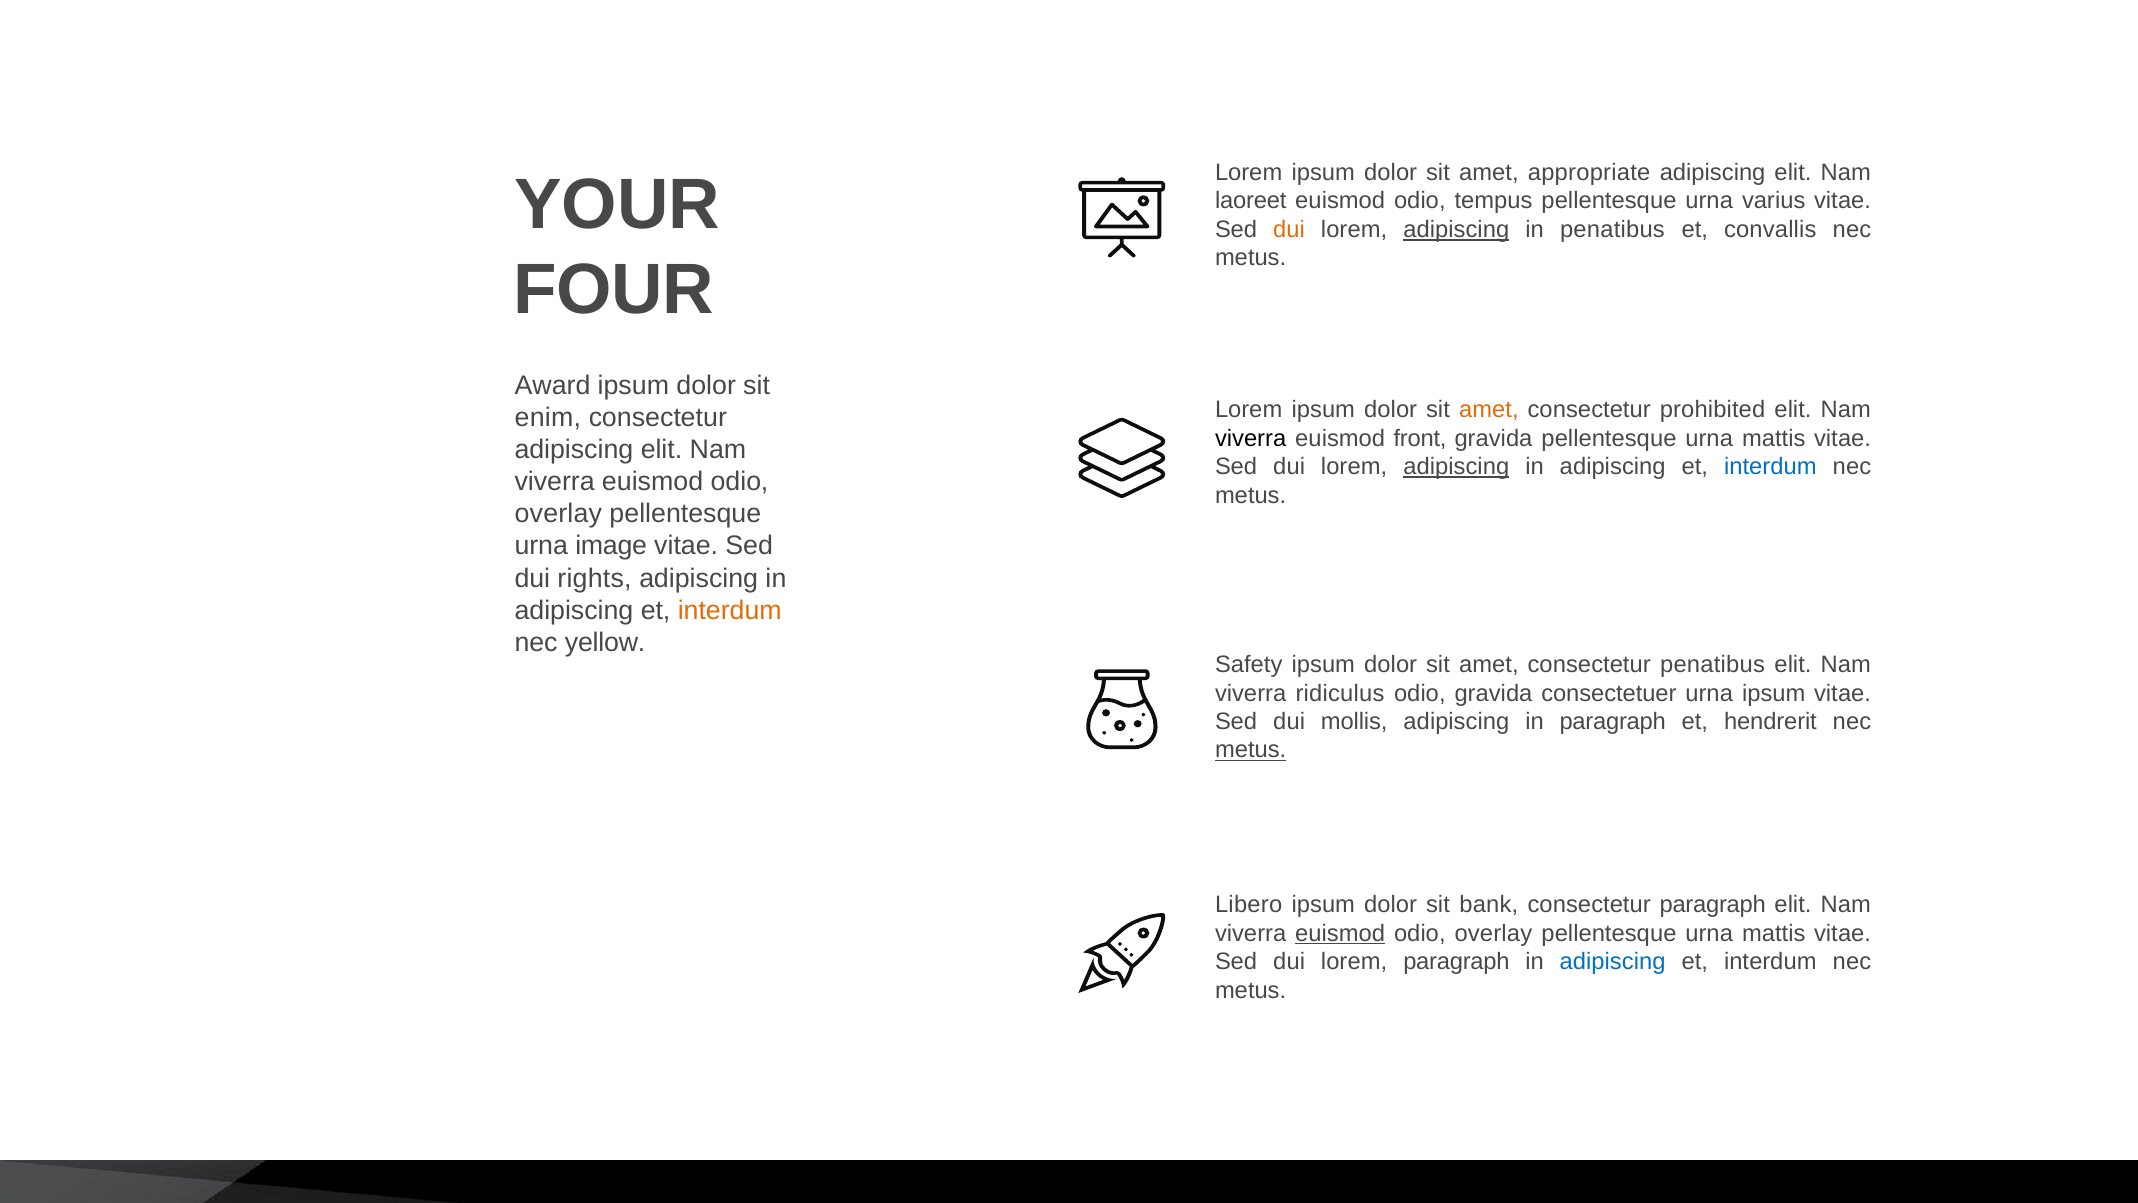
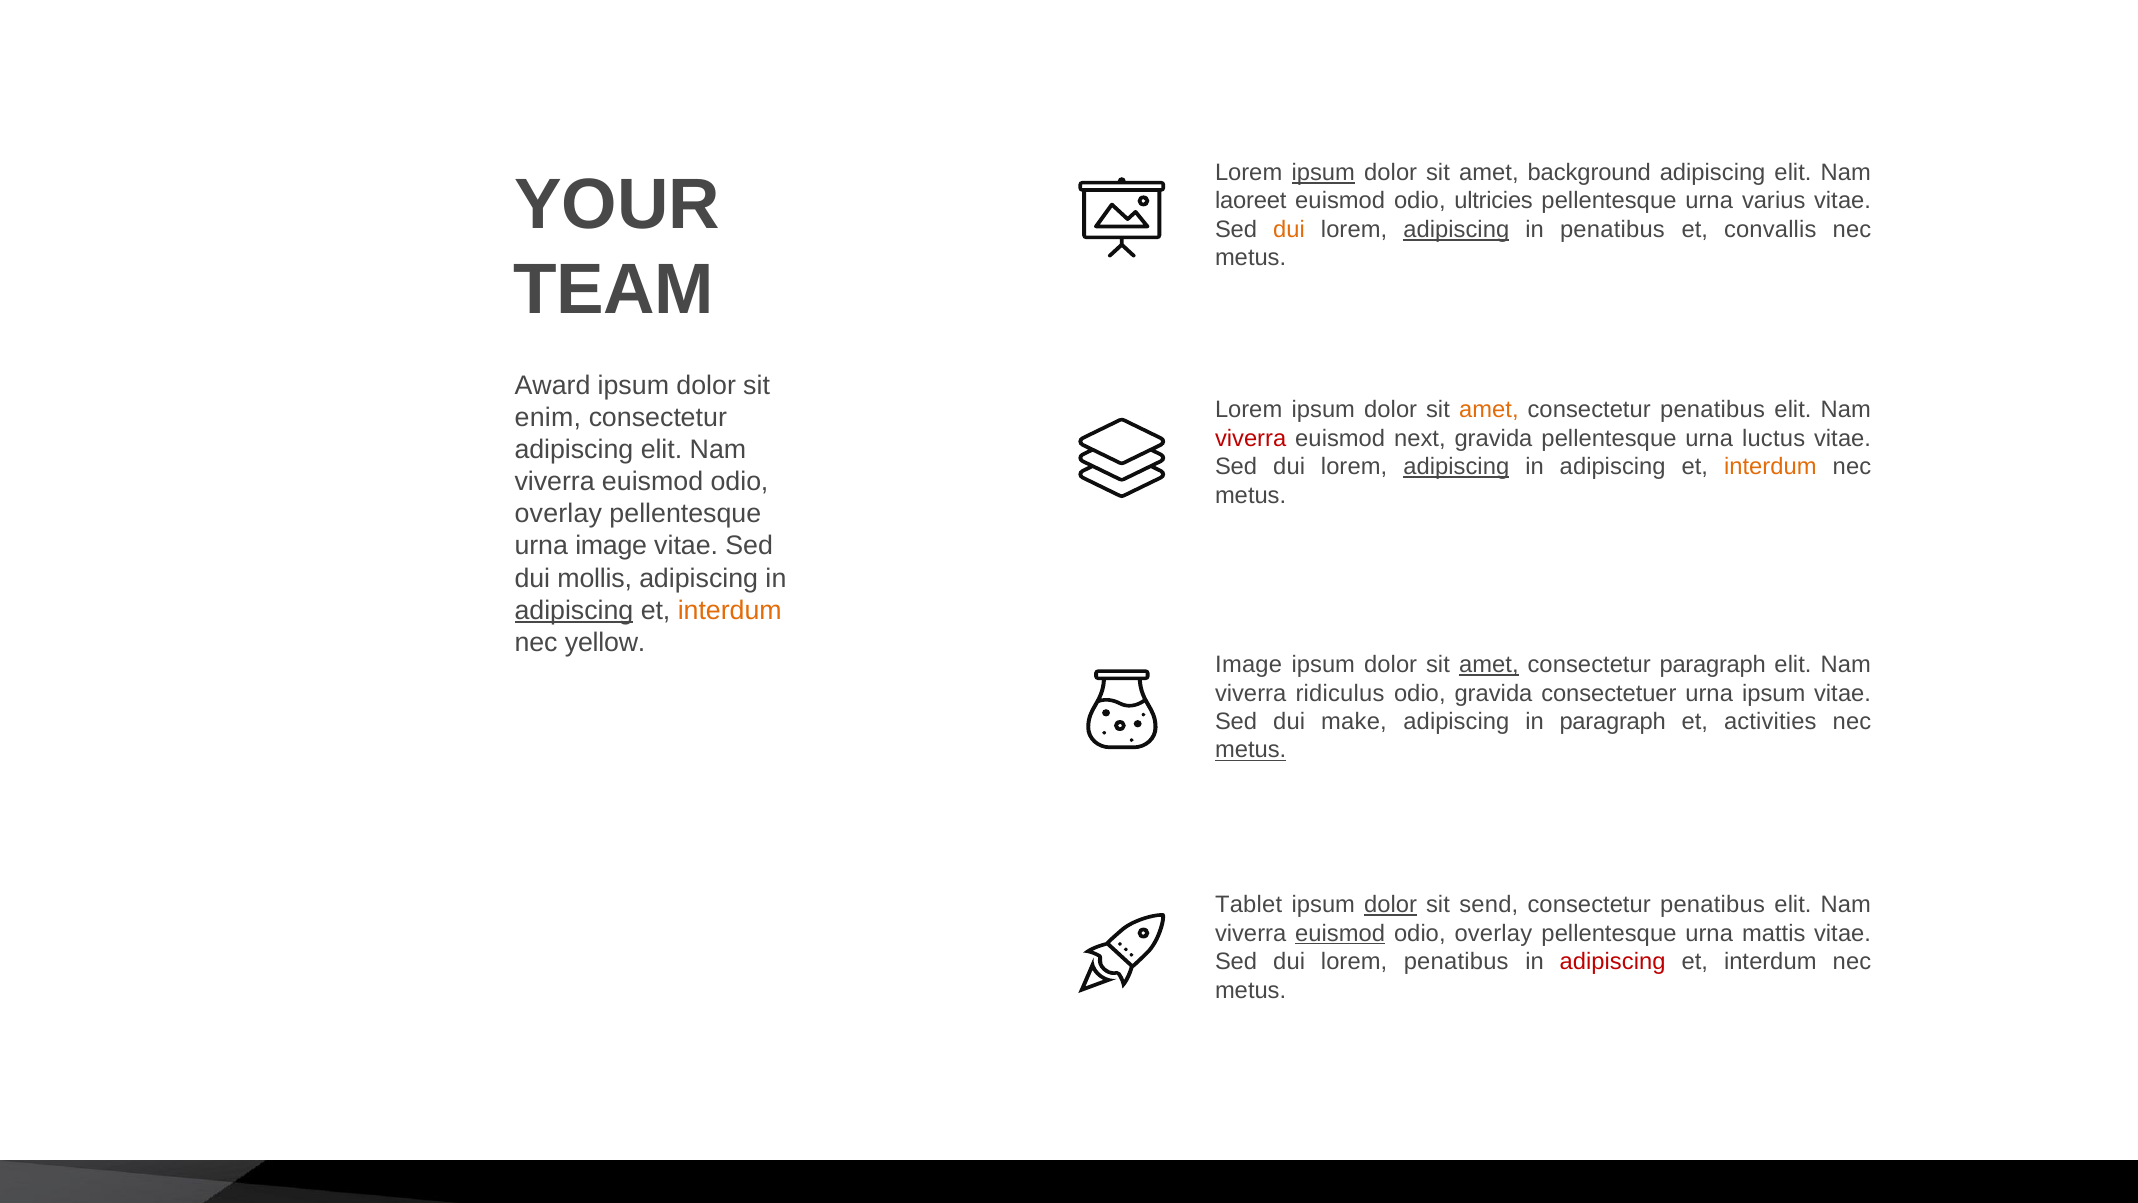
ipsum underline: none -> present (1323, 173)
appropriate: appropriate -> background (1589, 173)
tempus: tempus -> ultricies (1494, 201)
FOUR: FOUR -> TEAM (614, 290)
prohibited: prohibited -> penatibus (1712, 410)
viverra colour: black -> red (1251, 438)
front: front -> next (1420, 438)
gravida pellentesque urna mattis: mattis -> luctus (1774, 438)
interdum colour: blue -> orange (1770, 467)
rights: rights -> mollis (595, 578)
adipiscing underline: none -> present (574, 610)
Safety: Safety -> Image (1249, 665)
amet underline: none -> present (1489, 665)
consectetur penatibus: penatibus -> paragraph (1713, 665)
mollis: mollis -> make (1354, 721)
hendrerit: hendrerit -> activities (1770, 721)
Libero: Libero -> Tablet (1249, 905)
dolor underline: none -> present (1391, 905)
bank: bank -> send (1489, 905)
paragraph: paragraph -> penatibus (1712, 905)
lorem paragraph: paragraph -> penatibus (1456, 962)
adipiscing colour: blue -> red (1613, 962)
